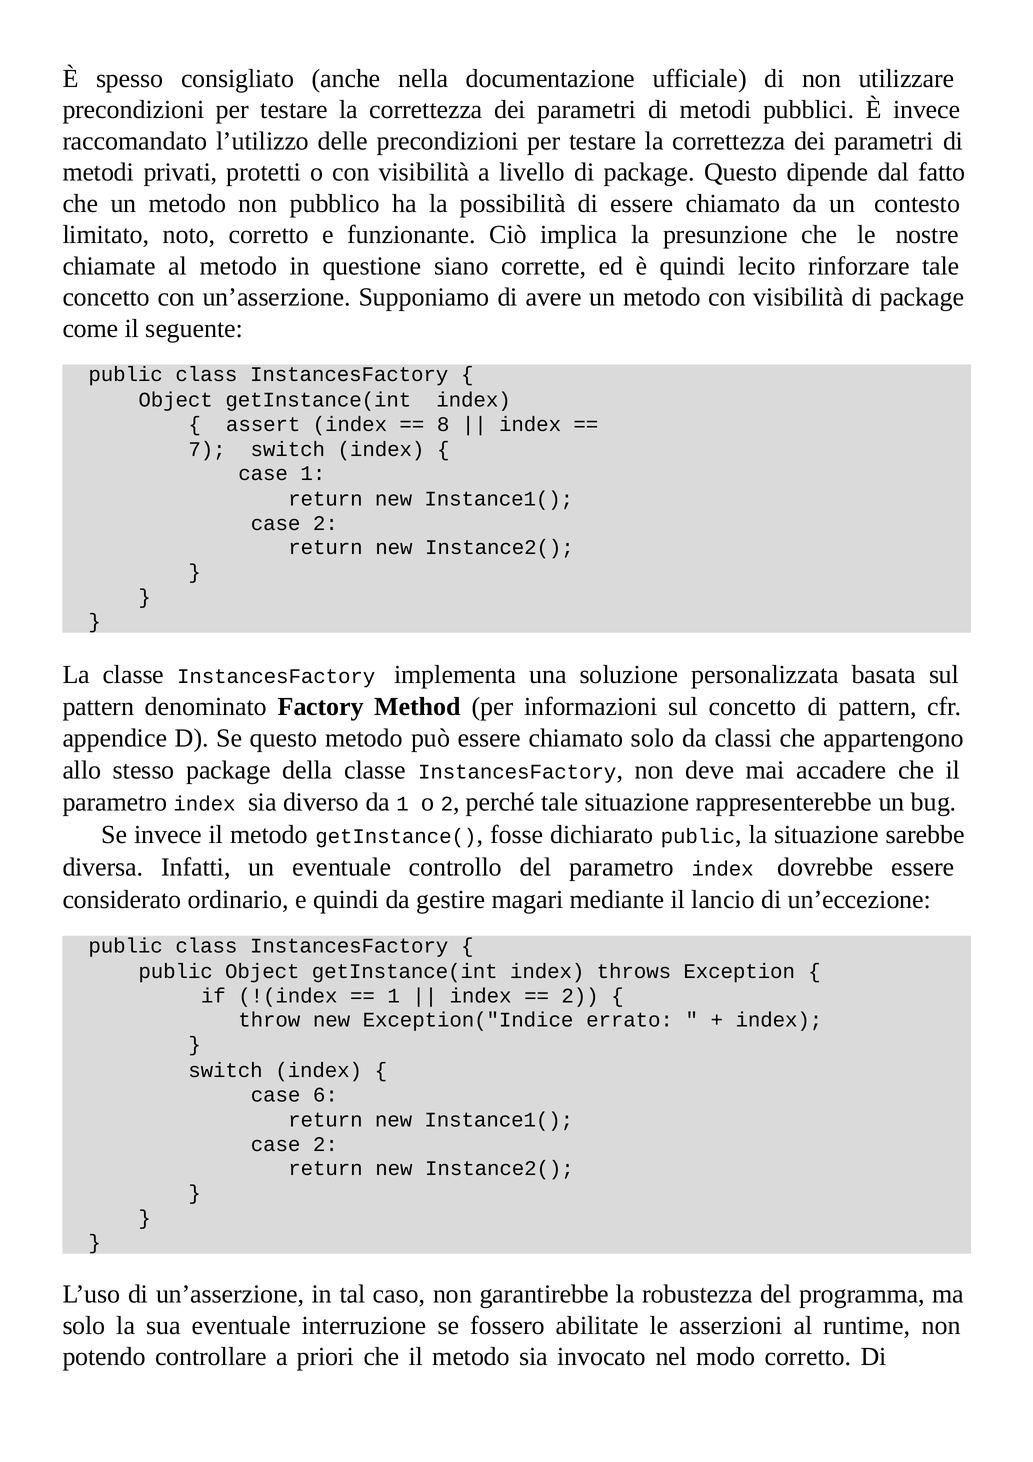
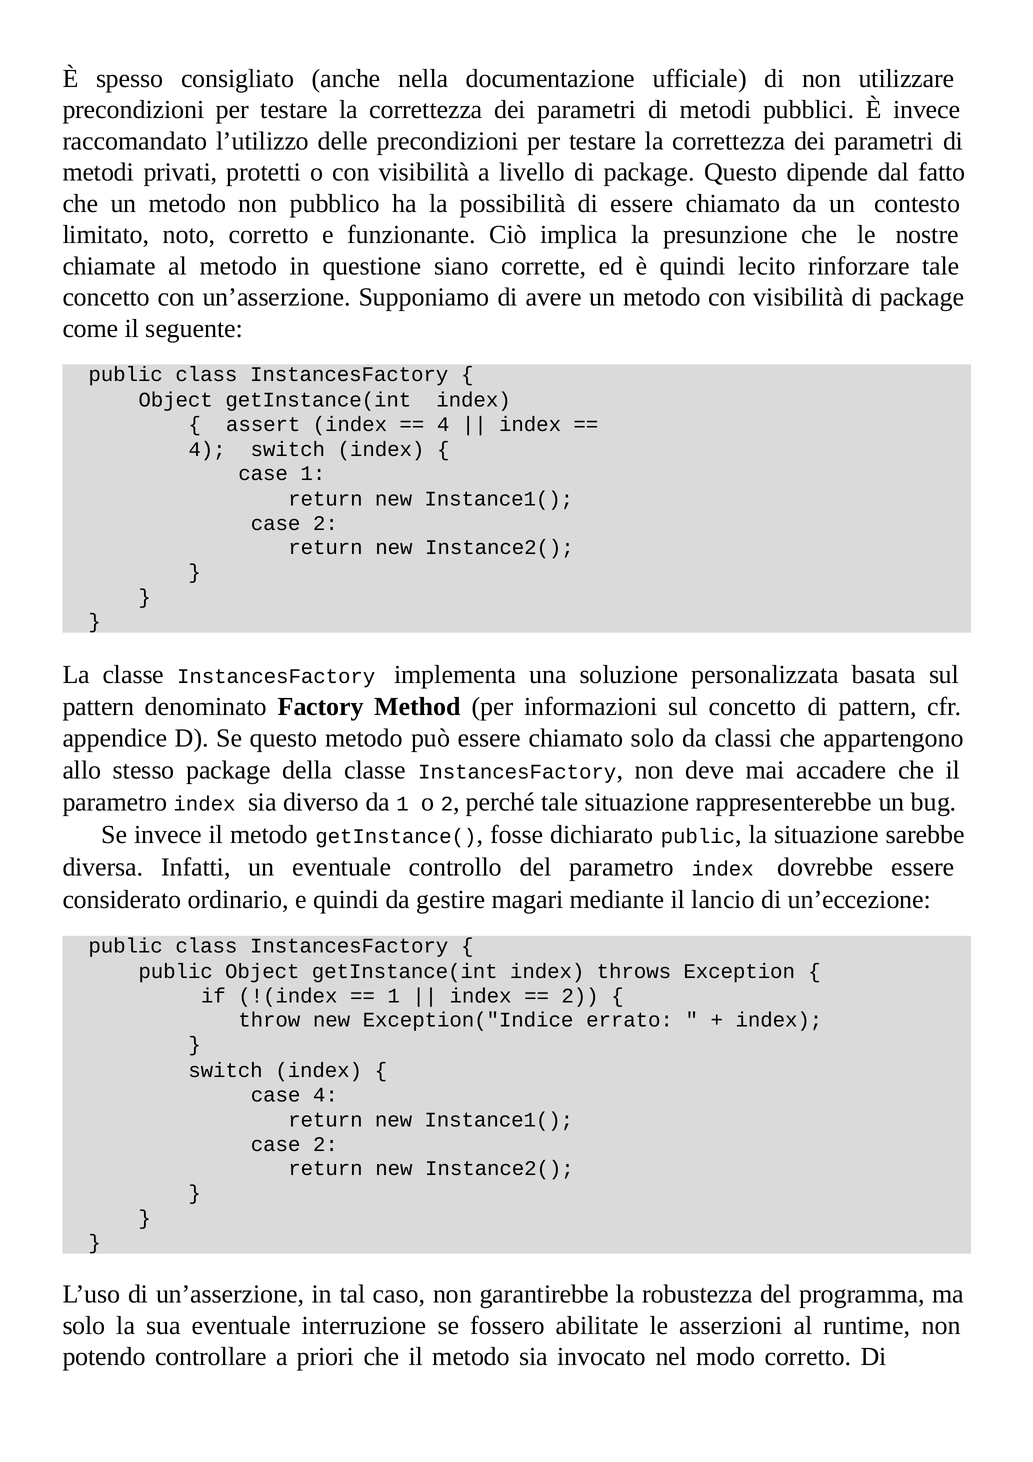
8: 8 -> 4 (443, 424)
7: 7 -> 4 (207, 449)
case 6: 6 -> 4 (325, 1095)
